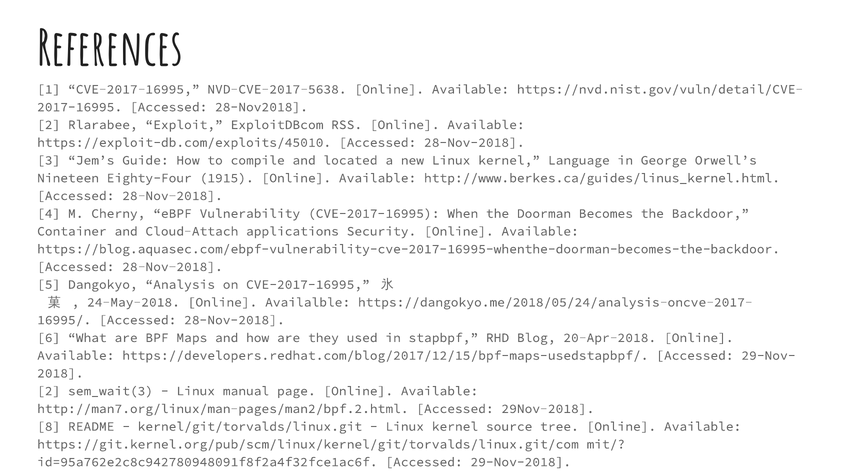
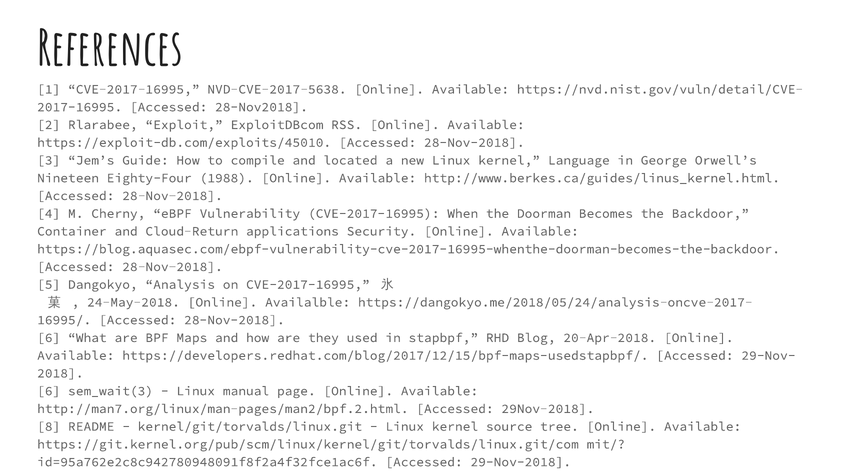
1915: 1915 -> 1988 (227, 178)
Cloud-Attach: Cloud-Attach -> Cloud-Return (192, 231)
2: 2 -> 6 (49, 391)
